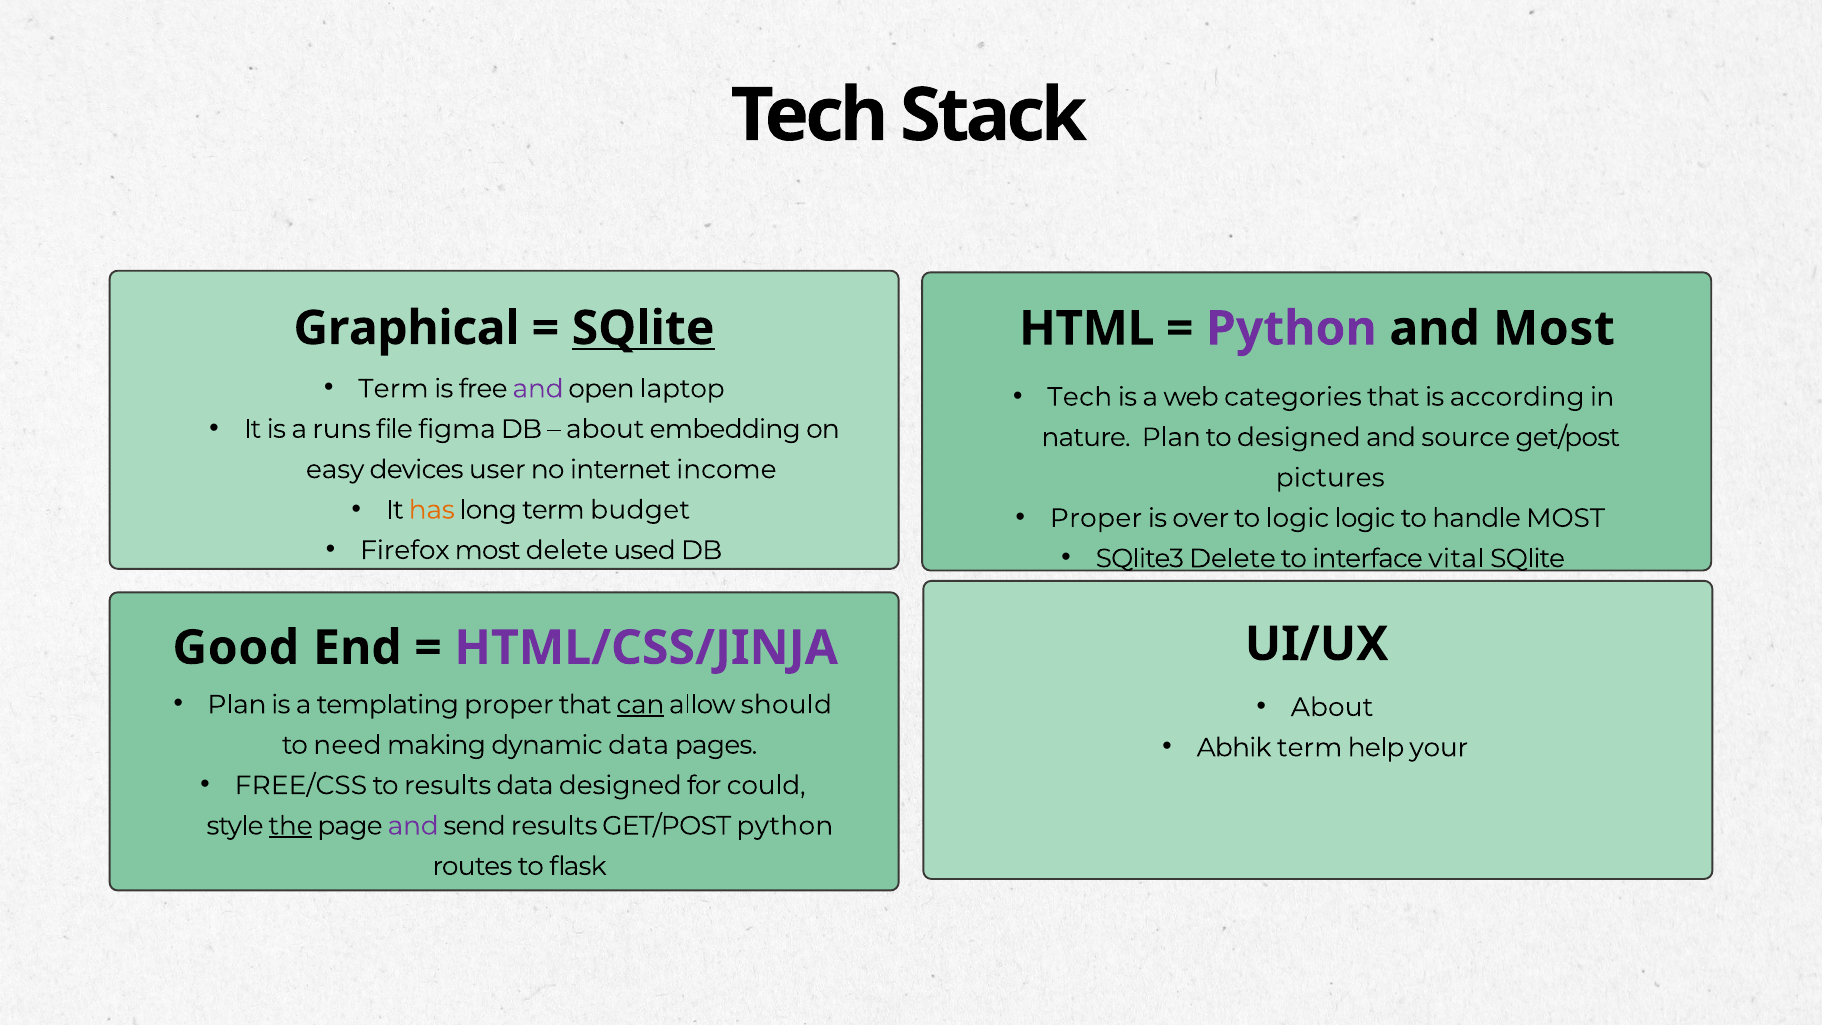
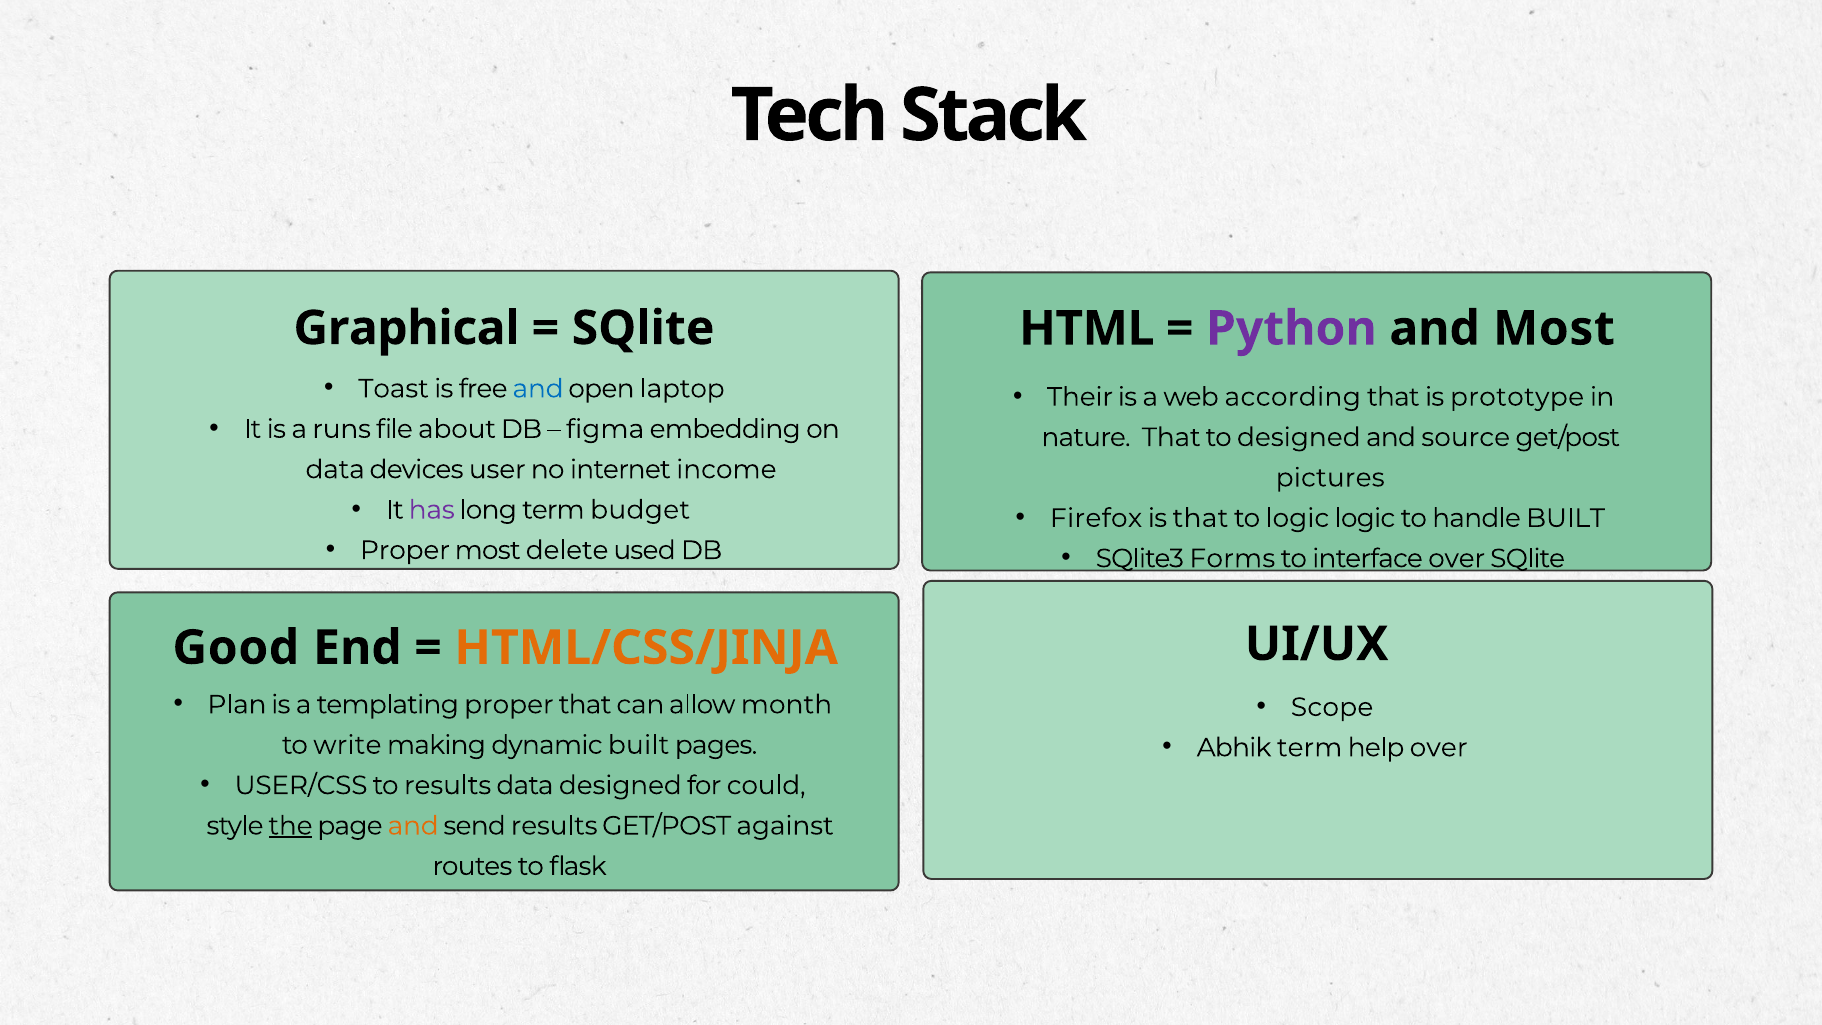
SQlite underline: present -> none (643, 328)
Term: Term -> Toast (394, 389)
and colour: purple -> blue (538, 389)
Tech: Tech -> Their (1080, 397)
categories: categories -> according (1293, 397)
according: according -> prototype (1517, 397)
figma: figma -> about (457, 429)
about: about -> figma (605, 429)
nature Plan: Plan -> That (1171, 437)
easy: easy -> data (335, 469)
has colour: orange -> purple (432, 510)
Proper: Proper -> Firefox (1096, 518)
is over: over -> that (1200, 518)
handle MOST: MOST -> BUILT (1566, 518)
Firefox: Firefox -> Proper (405, 550)
SQlite3 Delete: Delete -> Forms (1232, 558)
interface vital: vital -> over (1457, 558)
HTML/CSS/JINJA colour: purple -> orange (646, 648)
can underline: present -> none (640, 705)
should: should -> month (786, 705)
About: About -> Scope (1332, 707)
help your: your -> over (1439, 748)
need: need -> write (347, 745)
dynamic data: data -> built (639, 745)
FREE/CSS: FREE/CSS -> USER/CSS (301, 785)
and colour: purple -> orange (413, 826)
GET/POST python: python -> against (785, 826)
